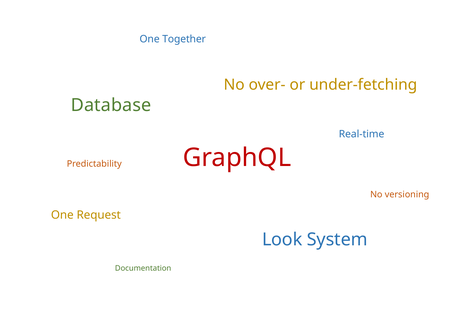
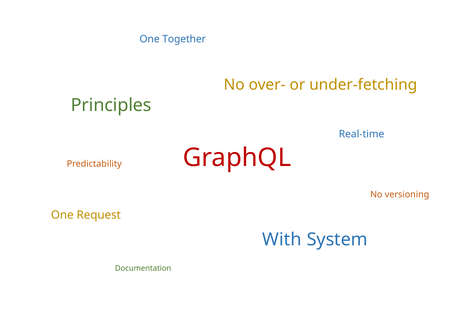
Database: Database -> Principles (111, 105)
Look: Look -> With (282, 240)
